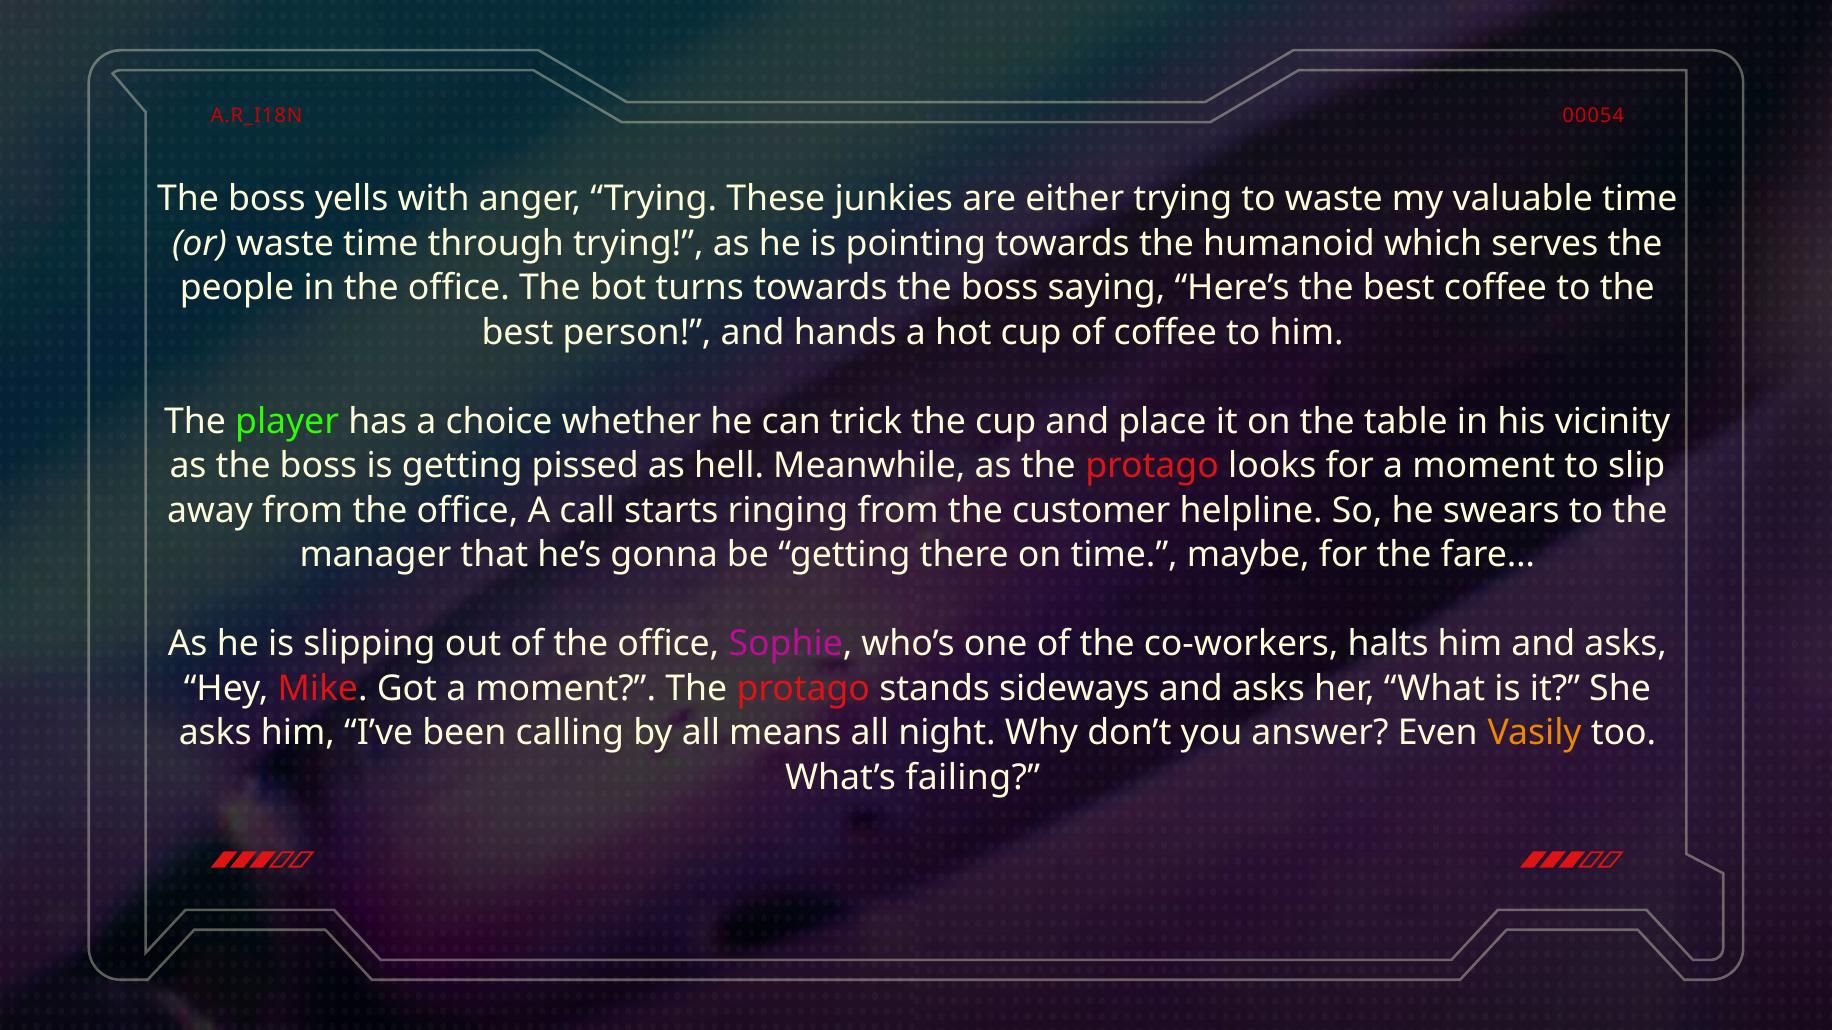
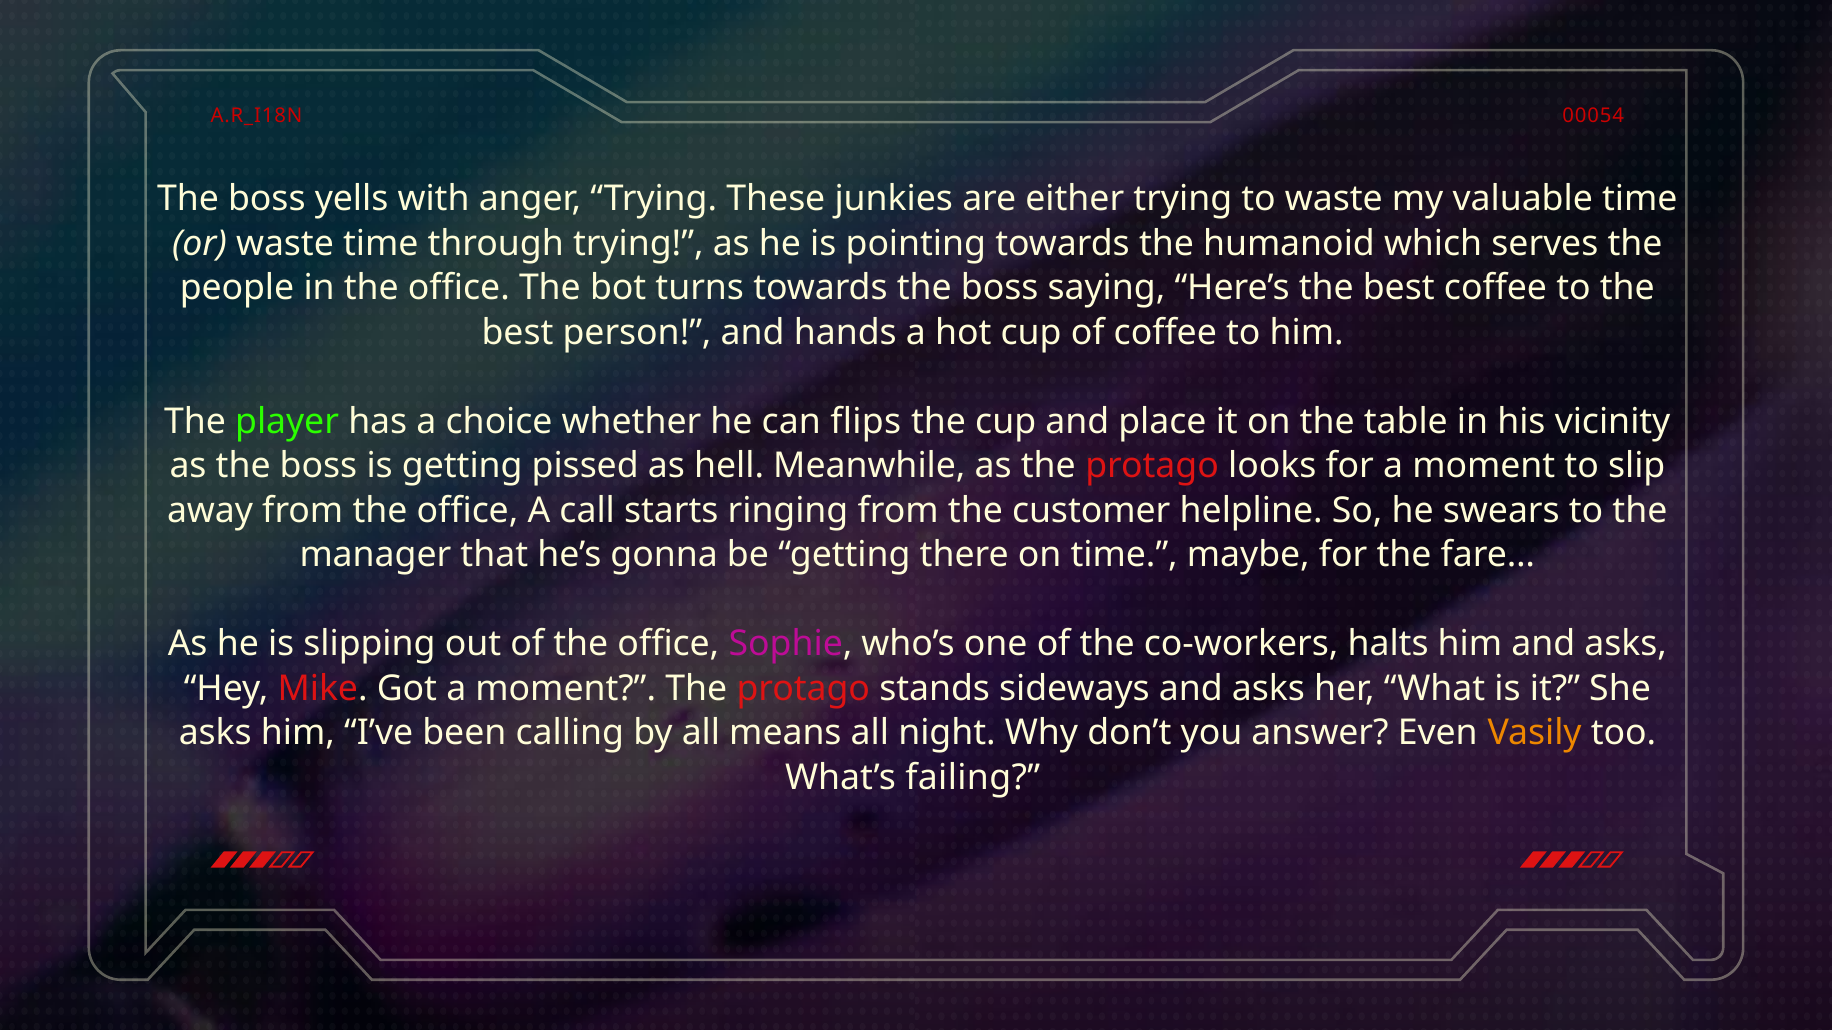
trick: trick -> flips (866, 422)
